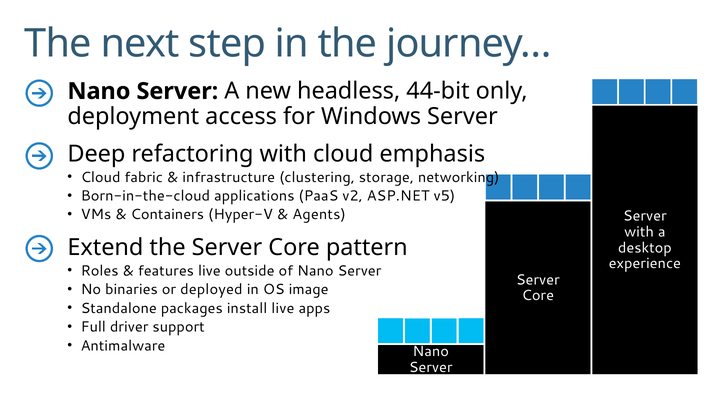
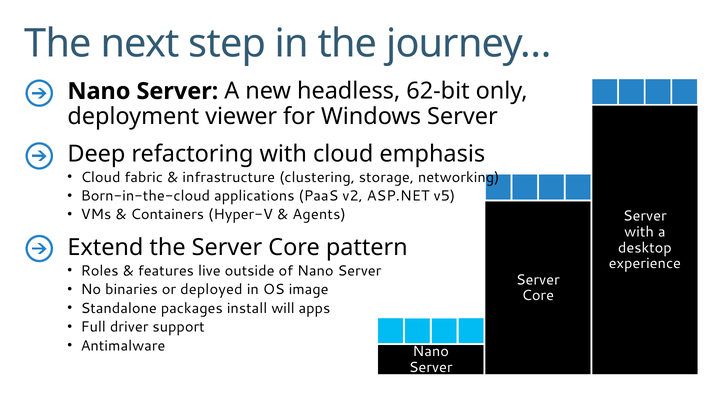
44-bit: 44-bit -> 62-bit (438, 91)
access: access -> viewer (241, 117)
install live: live -> will (283, 308)
